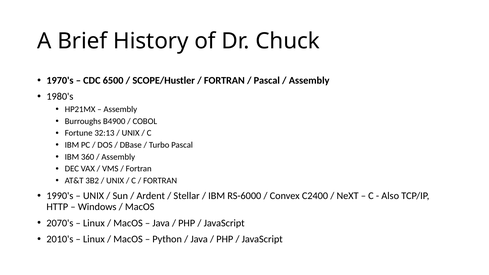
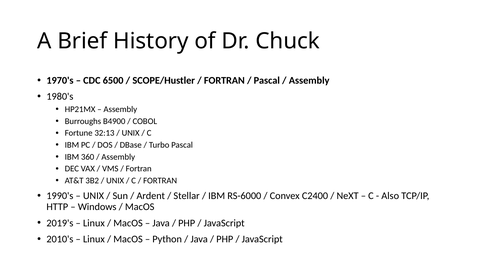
2070's: 2070's -> 2019's (60, 223)
